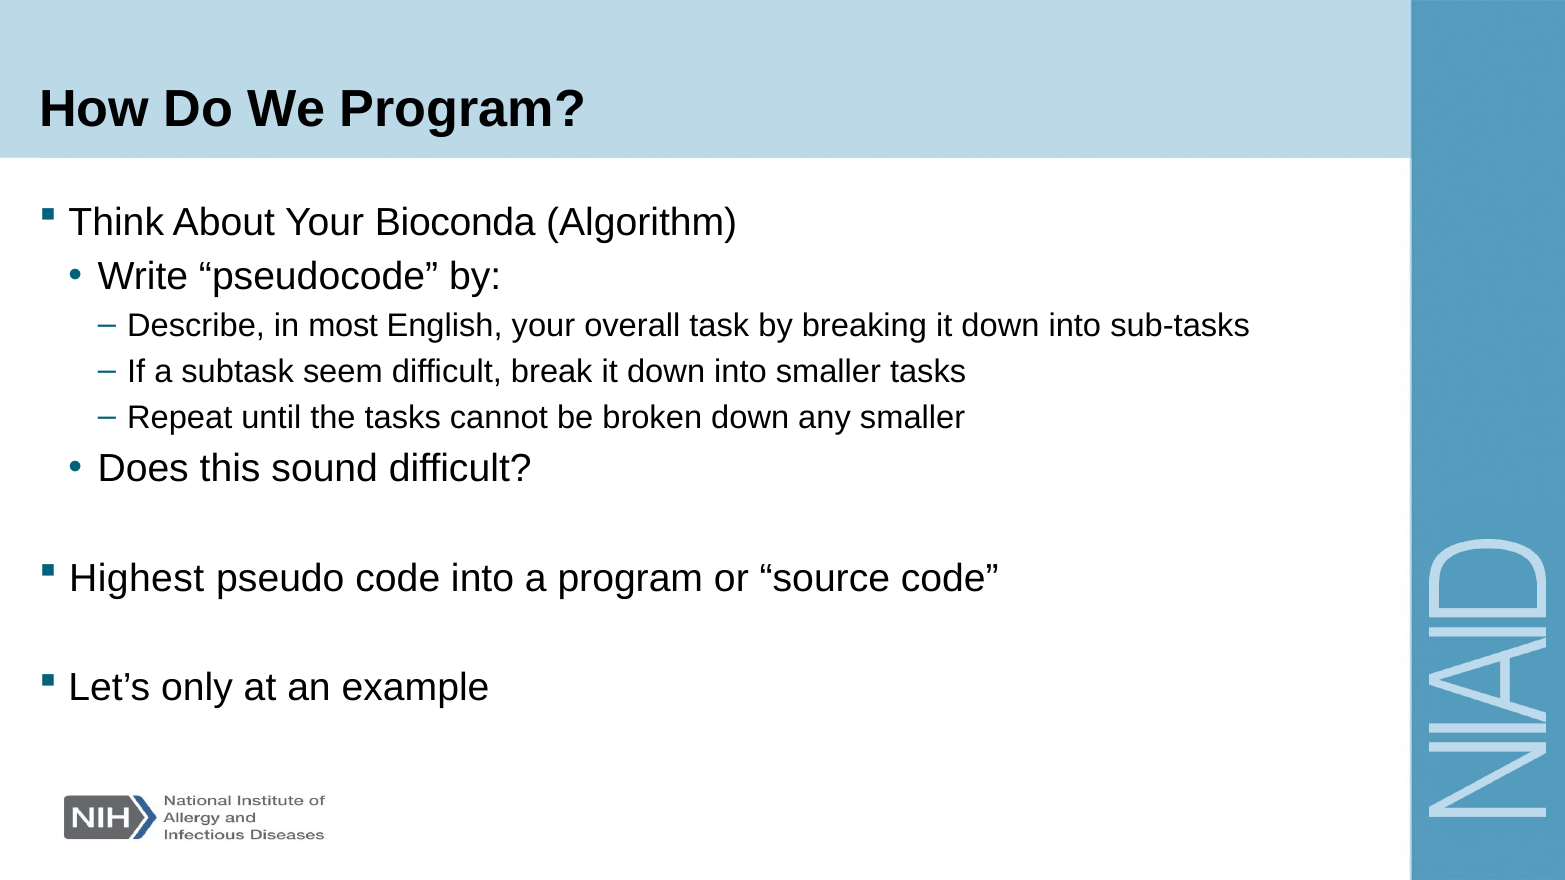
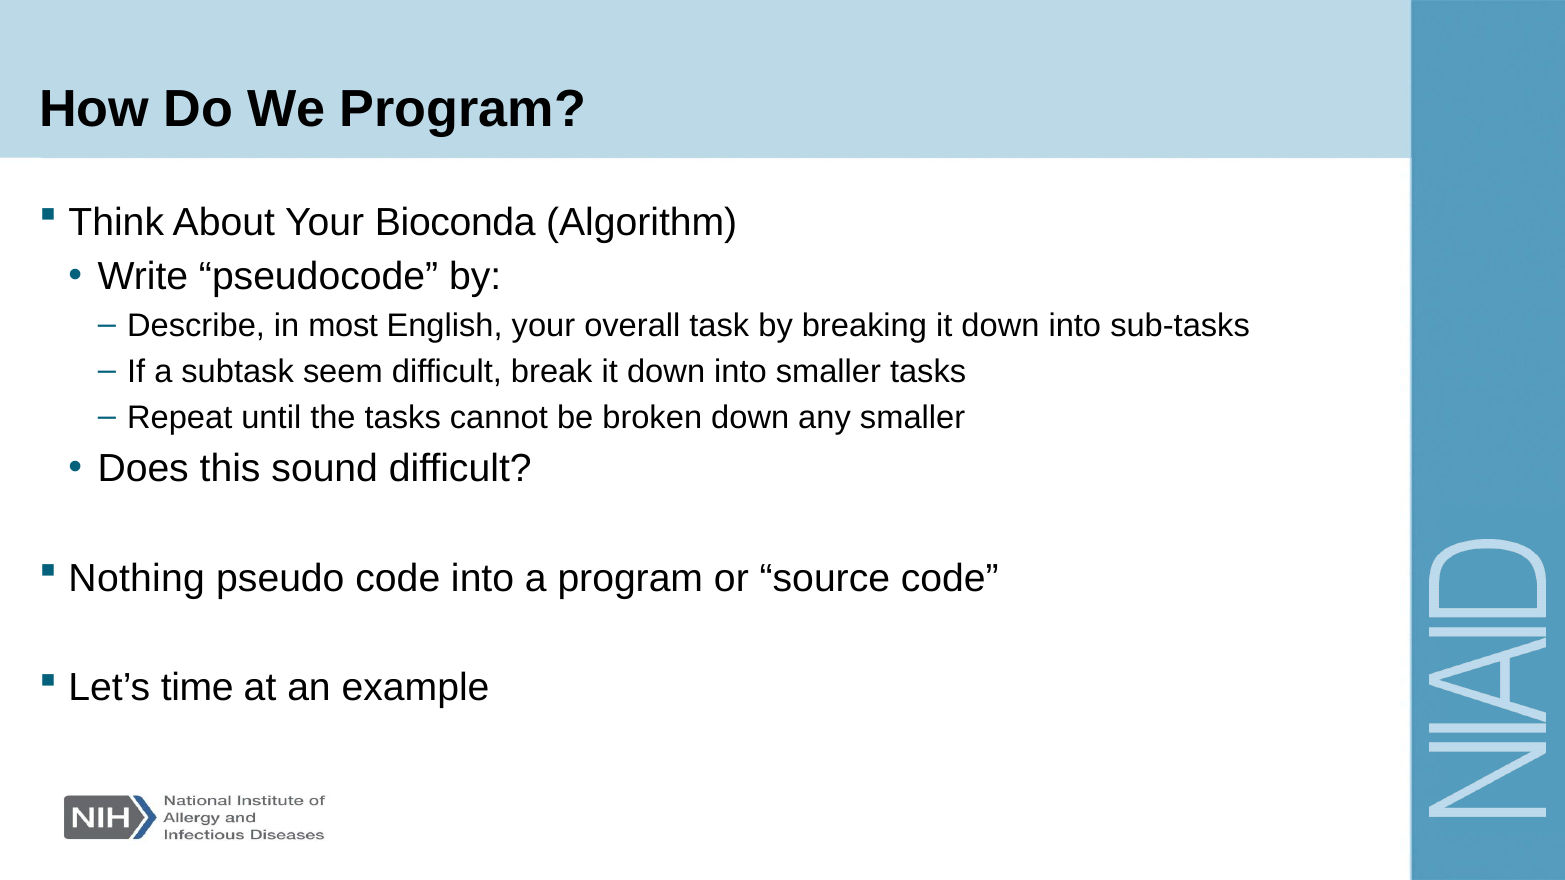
Highest: Highest -> Nothing (137, 578)
only: only -> time (197, 688)
